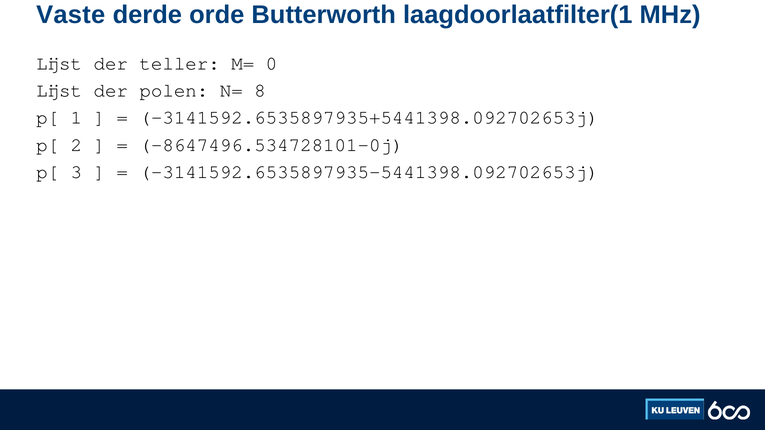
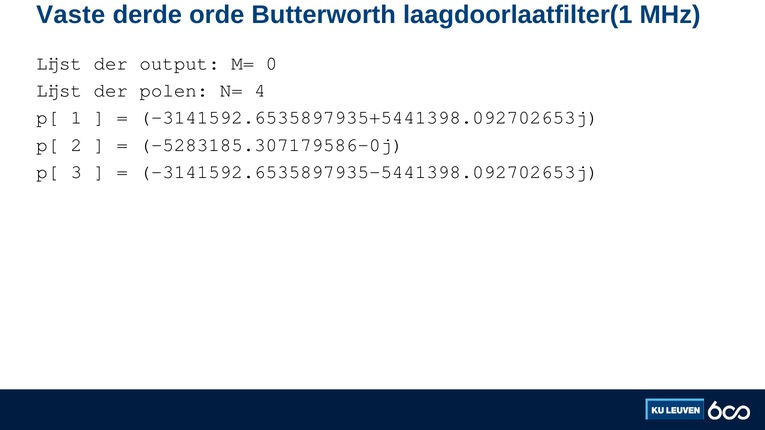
teller: teller -> output (180, 64)
8: 8 -> 4 (260, 91)
-8647496.534728101-0j: -8647496.534728101-0j -> -5283185.307179586-0j (271, 145)
